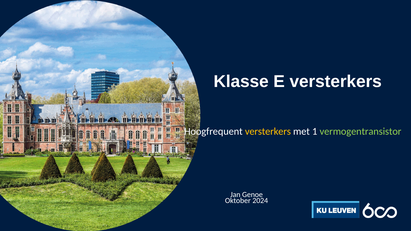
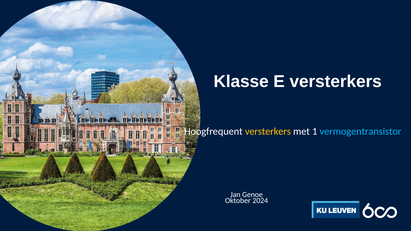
vermogentransistor colour: light green -> light blue (361, 132)
